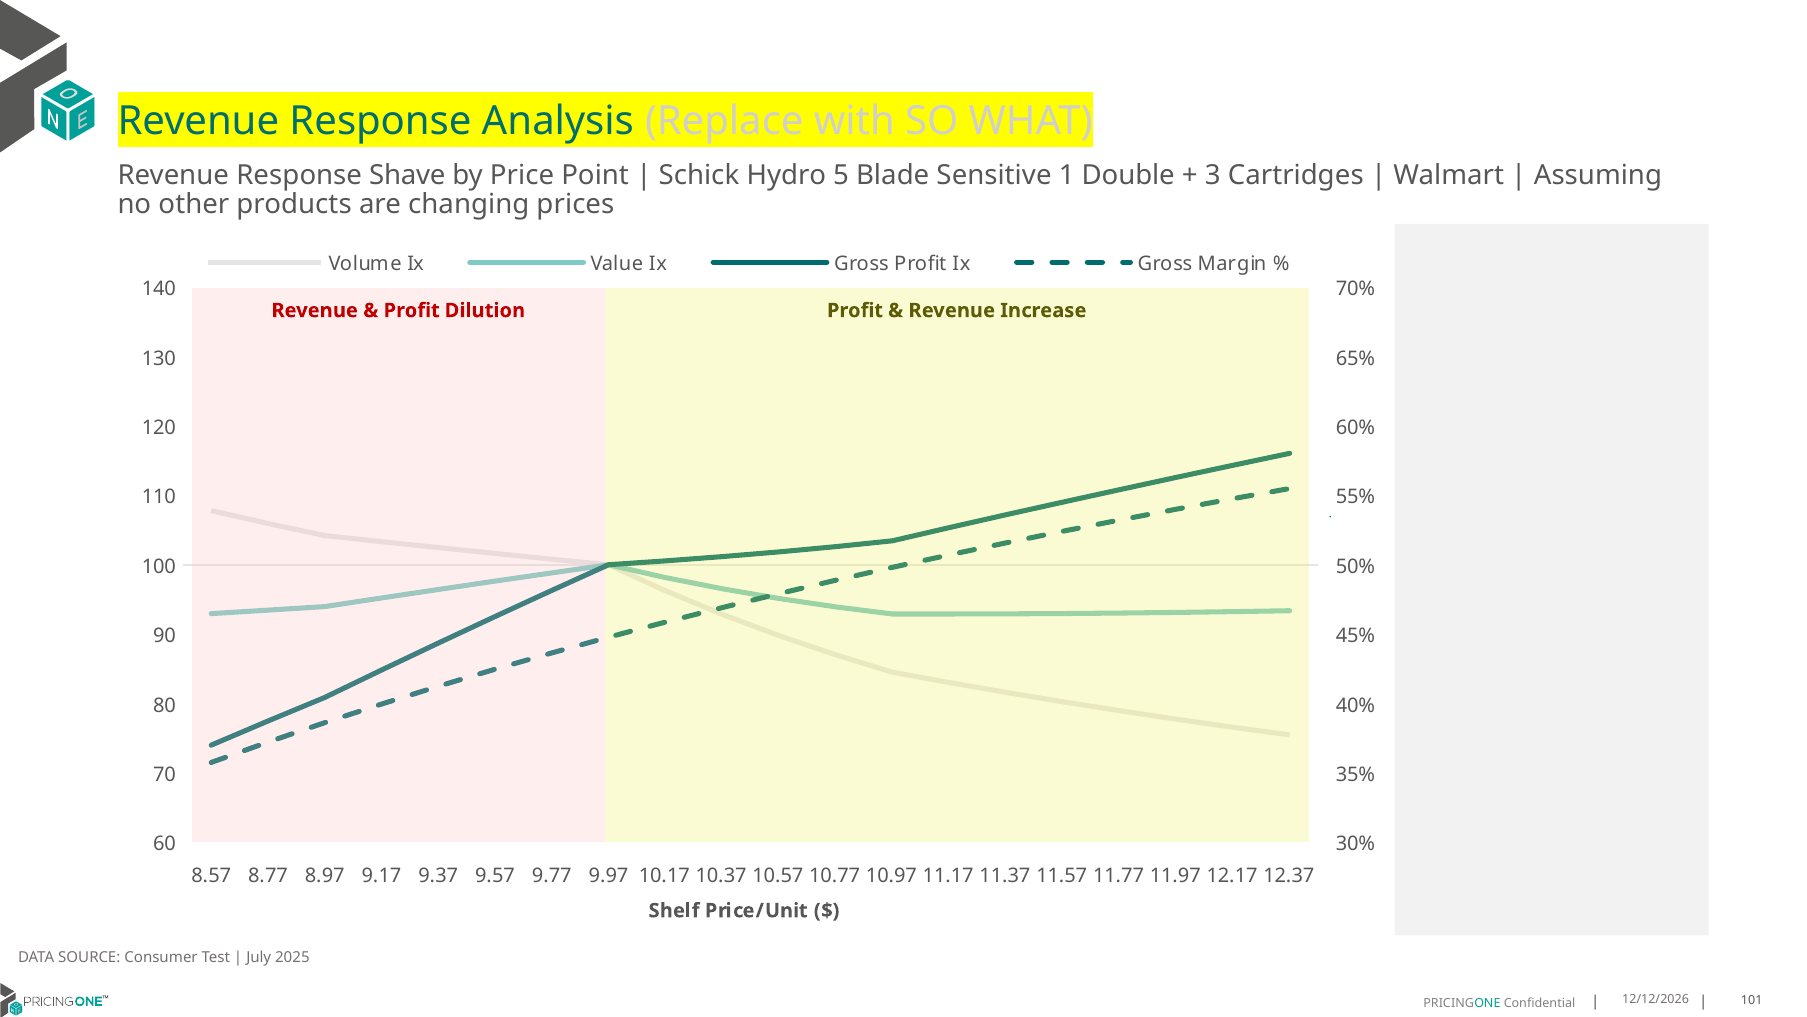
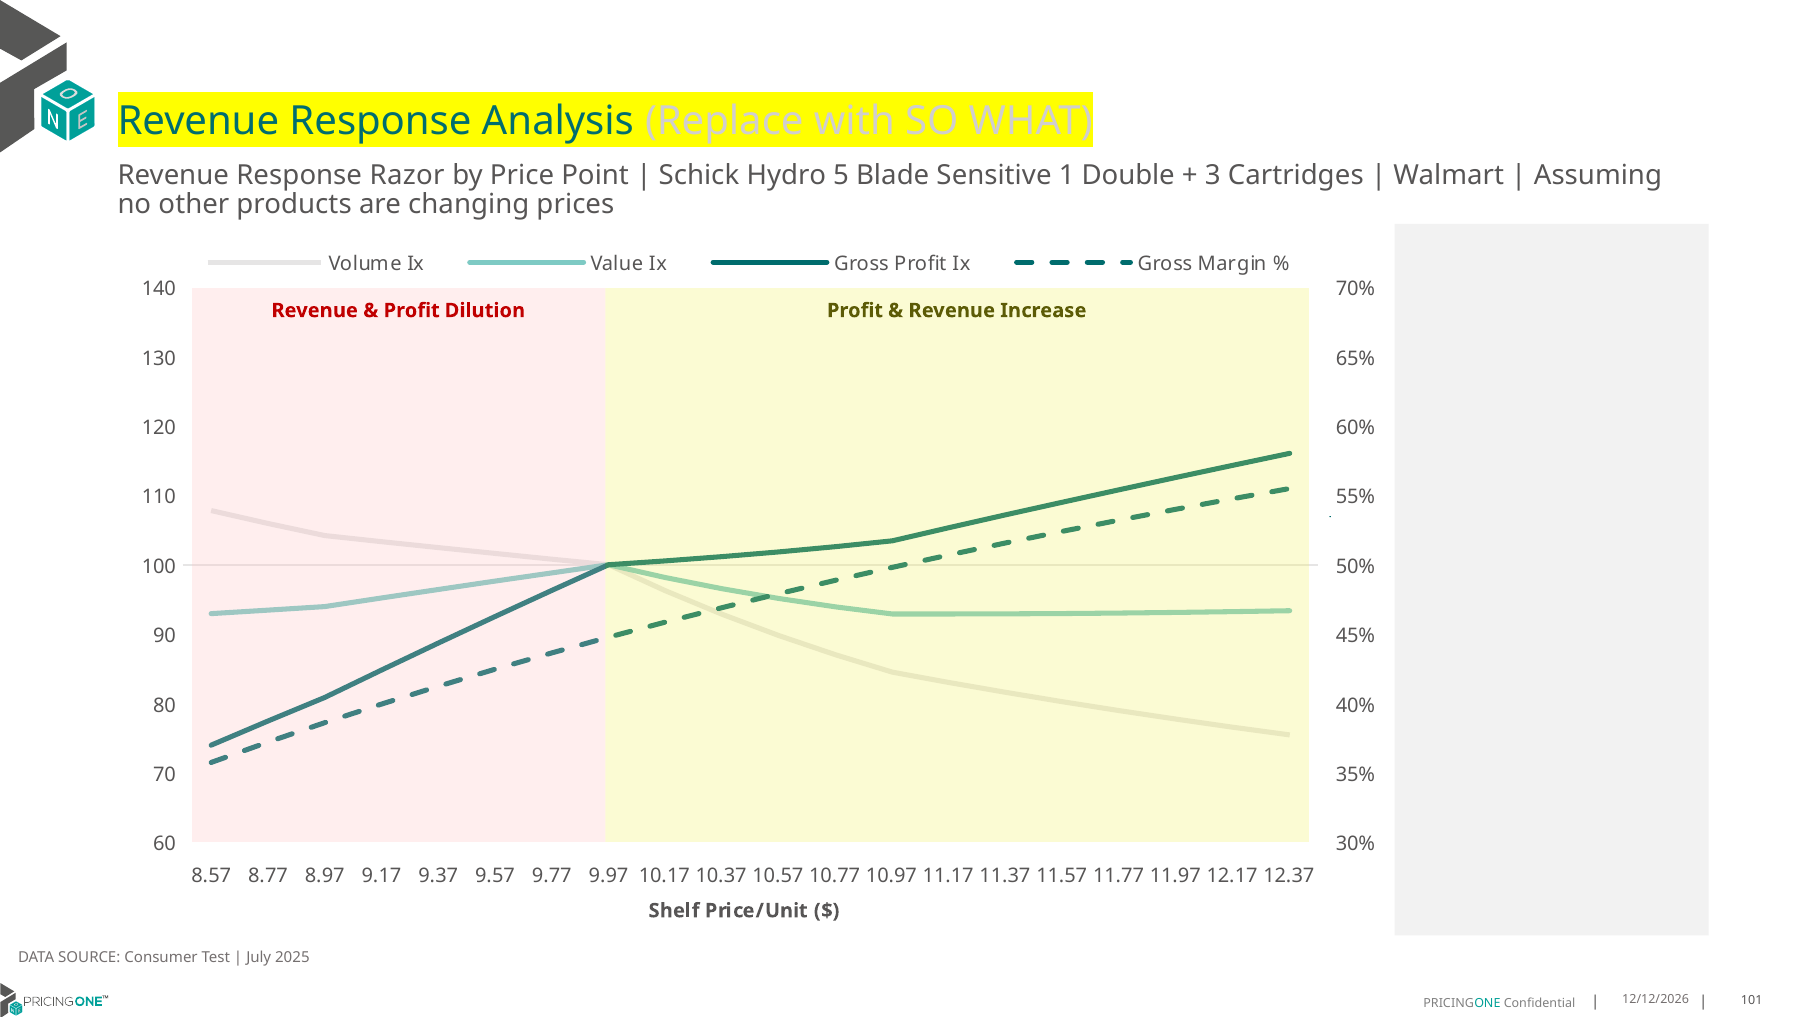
Shave: Shave -> Razor (407, 175)
